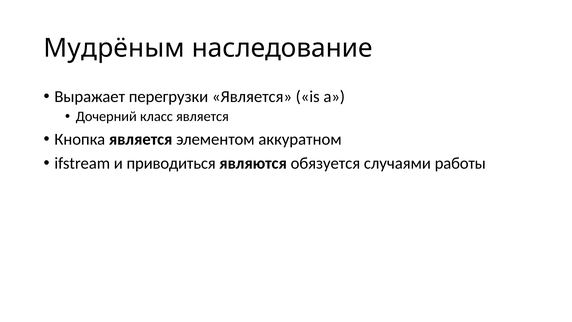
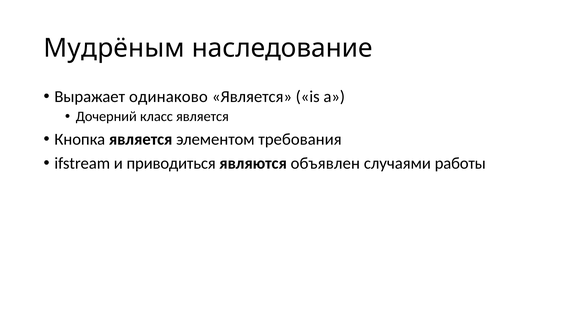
перегрузки: перегрузки -> одинаково (168, 97)
аккуратном: аккуратном -> требования (300, 139)
обязуется: обязуется -> объявлен (325, 163)
